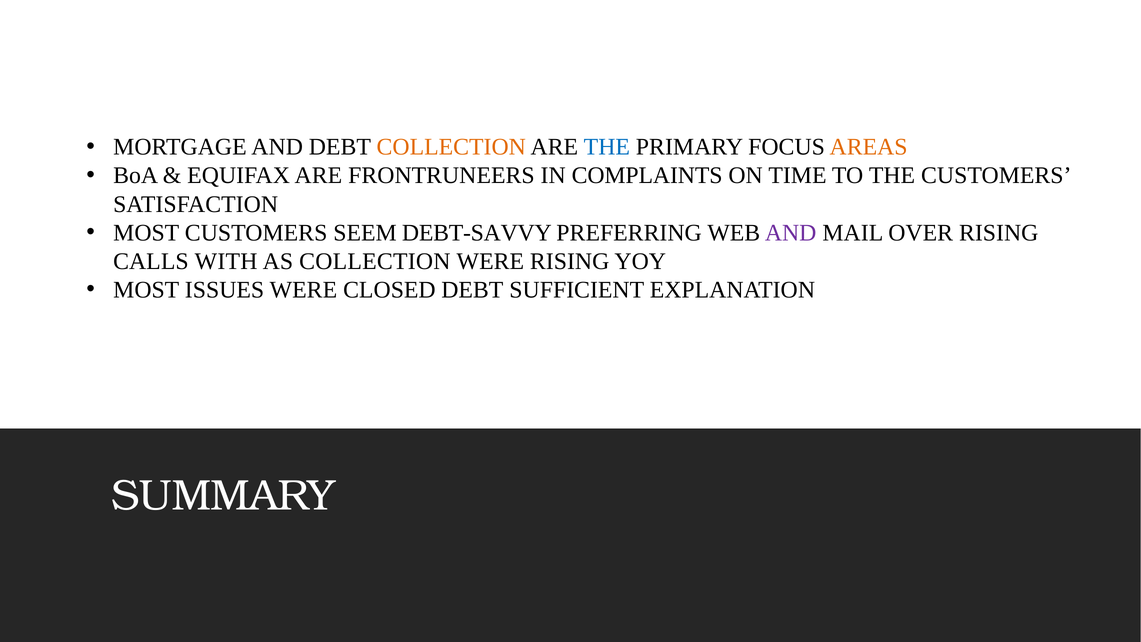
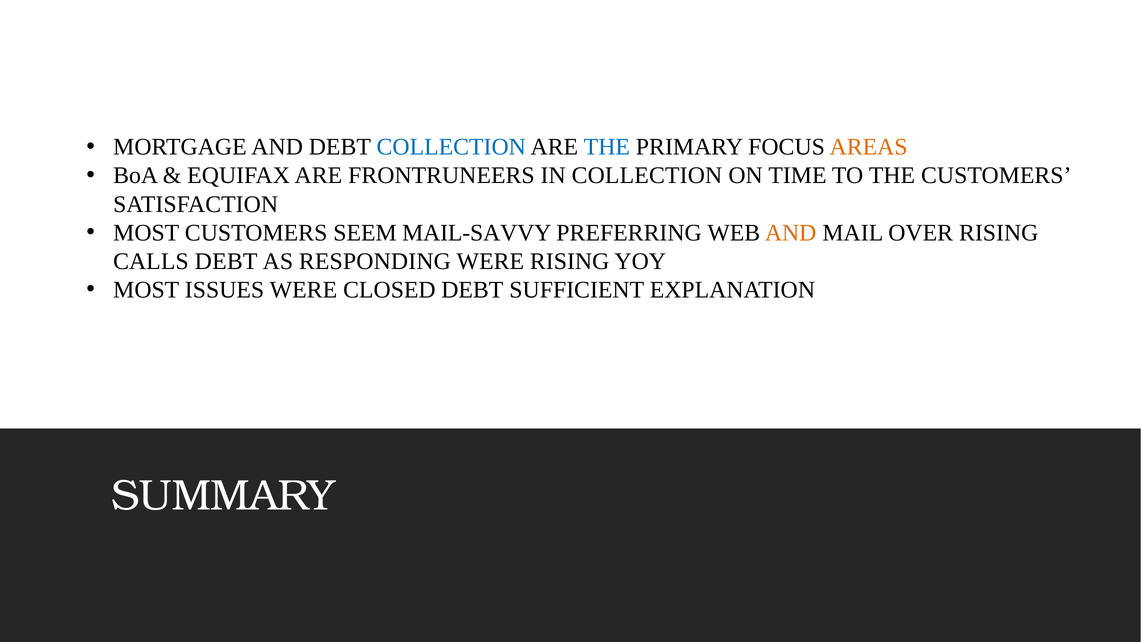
COLLECTION colour: orange -> blue (451, 147)
IN COMPLAINTS: COMPLAINTS -> COLLECTION (647, 176)
DEBT-SAVVY: DEBT-SAVVY -> MAIL-SAVVY (477, 233)
AND colour: purple -> orange (791, 233)
CALLS WITH: WITH -> DEBT (226, 261)
AS COLLECTION: COLLECTION -> RESPONDING (375, 261)
